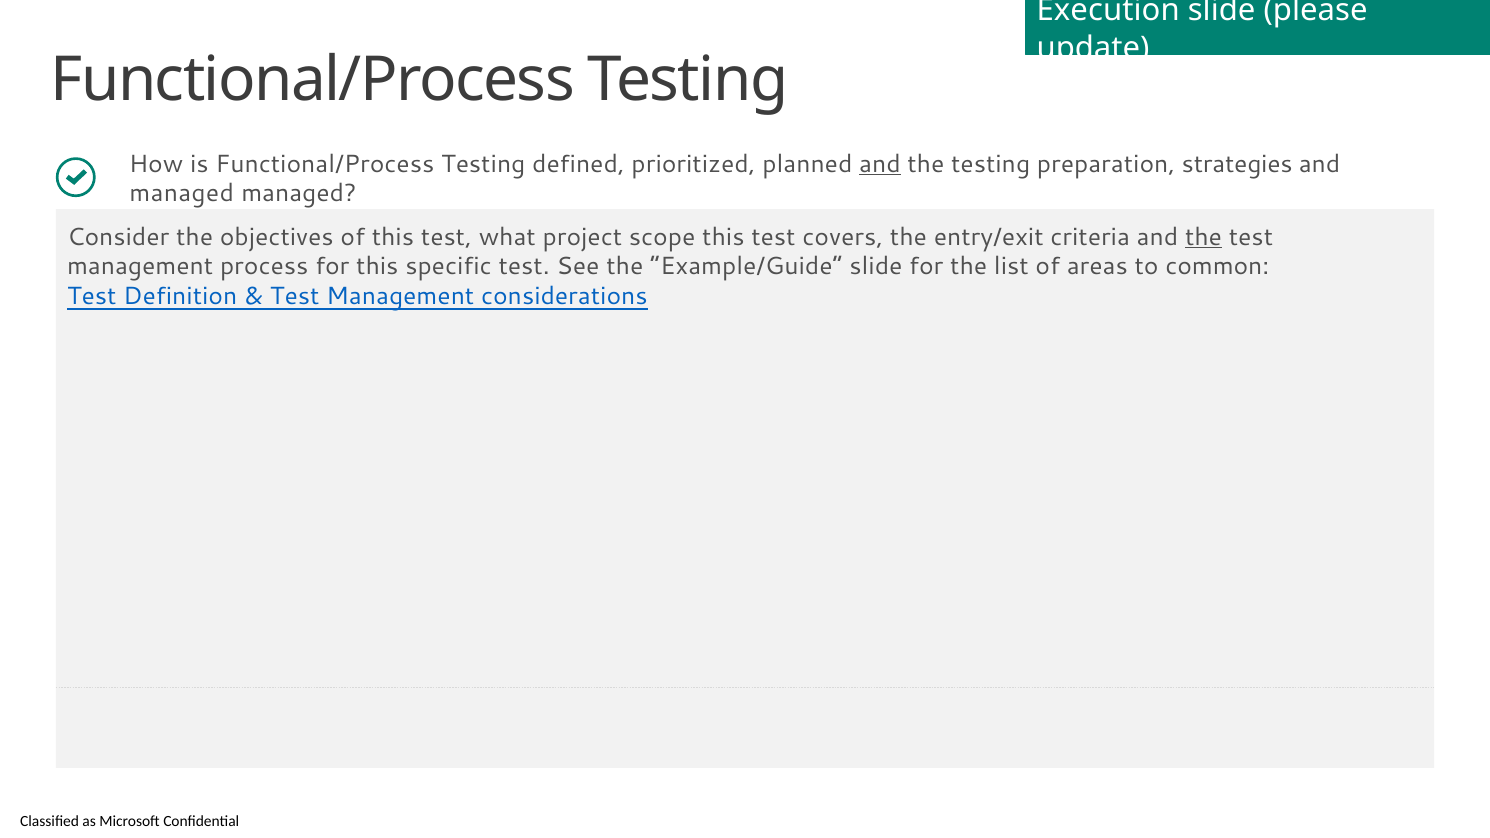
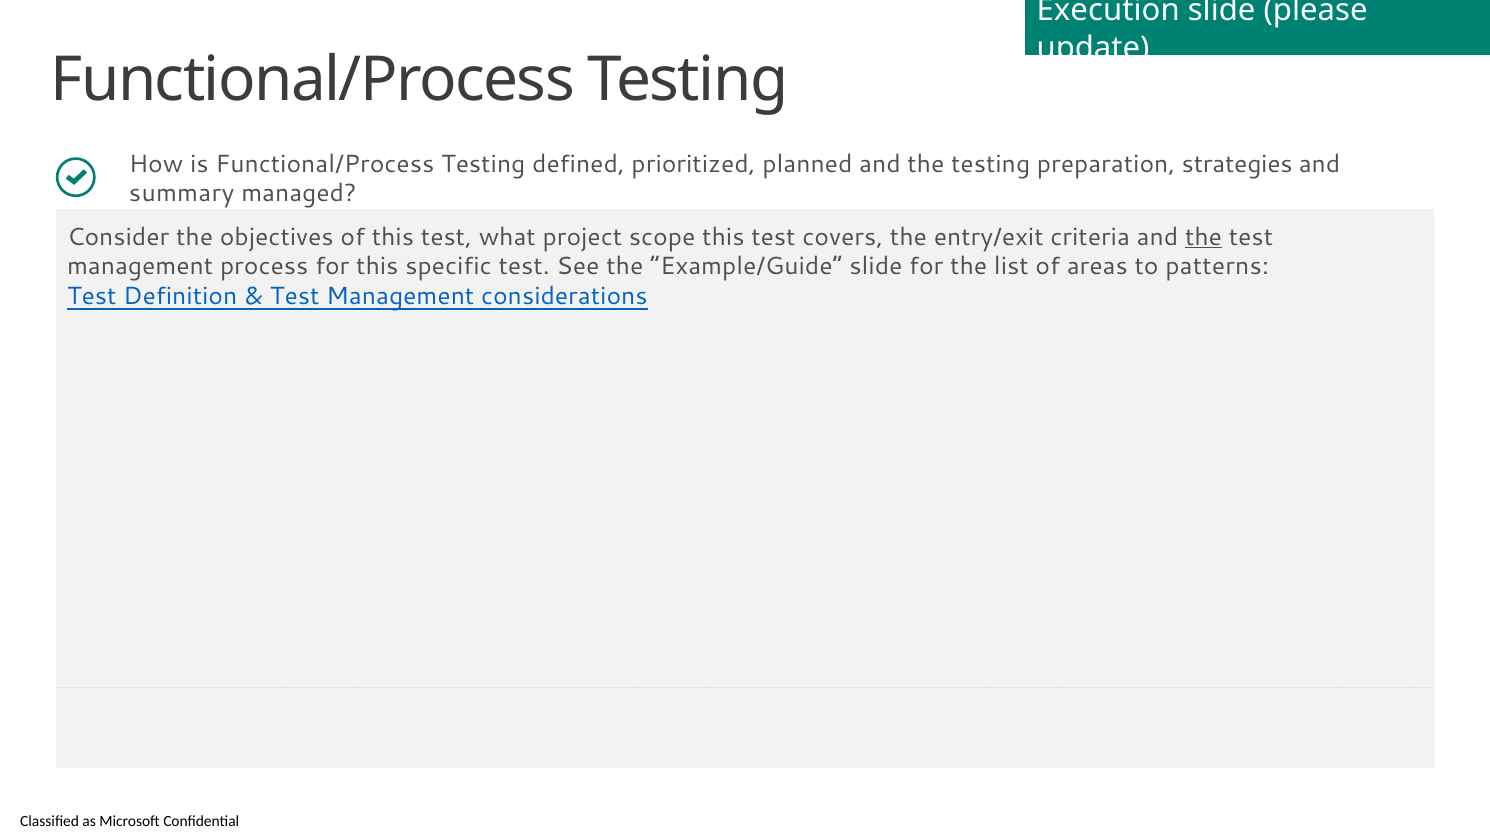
and underline: present -> none (880, 164)
managed: managed -> summary (182, 194)
common: common -> patterns (1217, 267)
